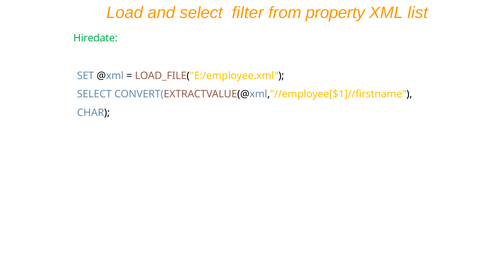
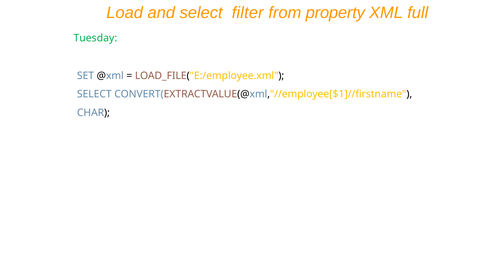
list: list -> full (418, 13)
Hiredate: Hiredate -> Tuesday (95, 38)
